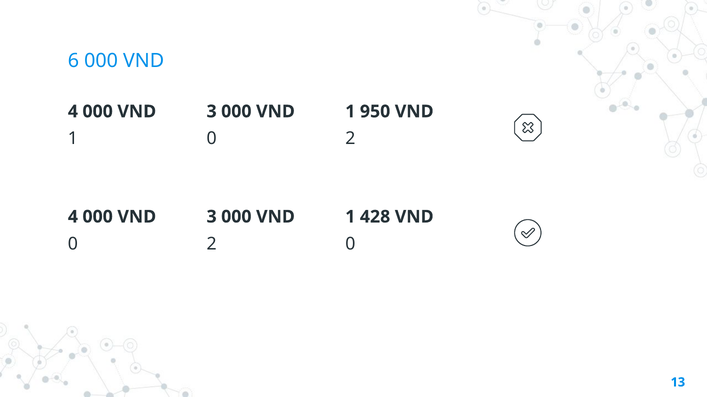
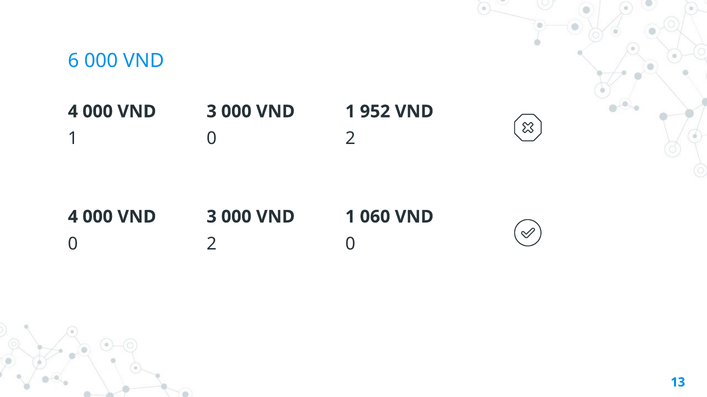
950: 950 -> 952 (375, 112)
428: 428 -> 060 (375, 217)
